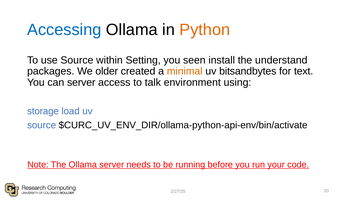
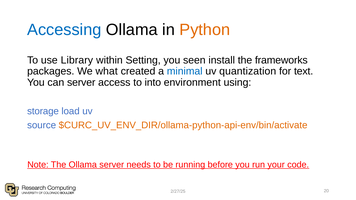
use Source: Source -> Library (77, 60)
understand: understand -> frameworks (281, 60)
older: older -> what (107, 71)
minimal colour: orange -> blue (185, 71)
bitsandbytes: bitsandbytes -> quantization (248, 71)
talk: talk -> into (153, 83)
$CURC_UV_ENV_DIR/ollama-python-api-env/bin/activate colour: black -> orange (183, 125)
